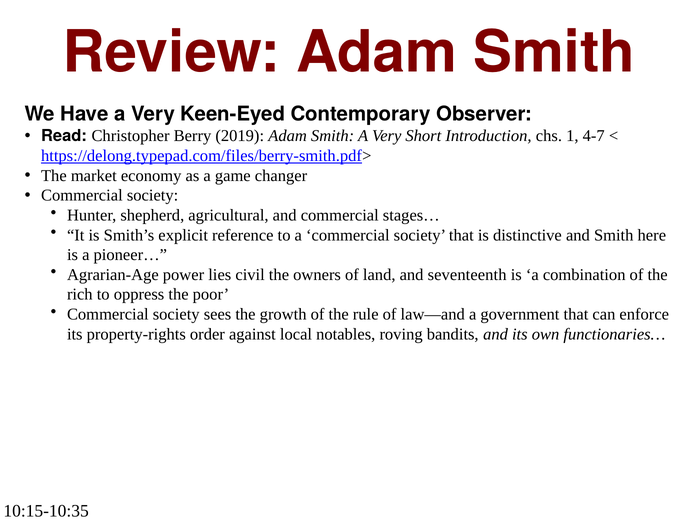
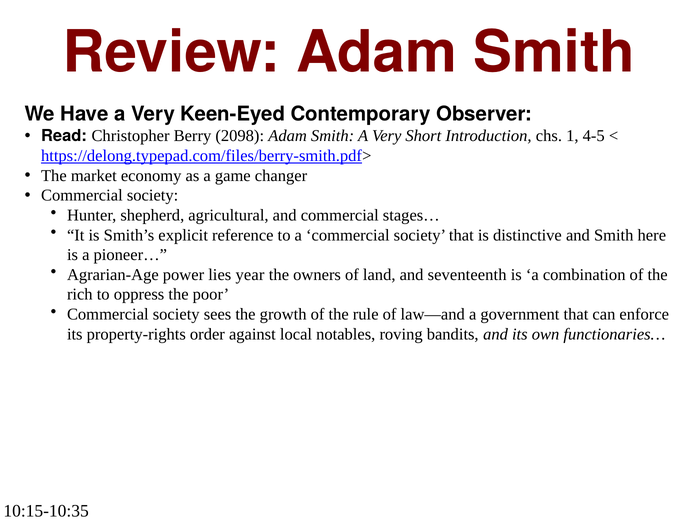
2019: 2019 -> 2098 (240, 136)
4-7: 4-7 -> 4-5 (594, 136)
civil: civil -> year (250, 275)
